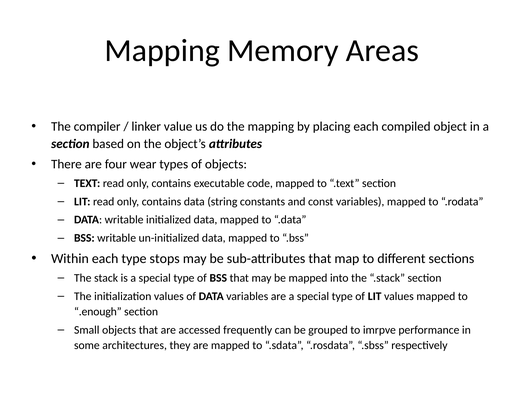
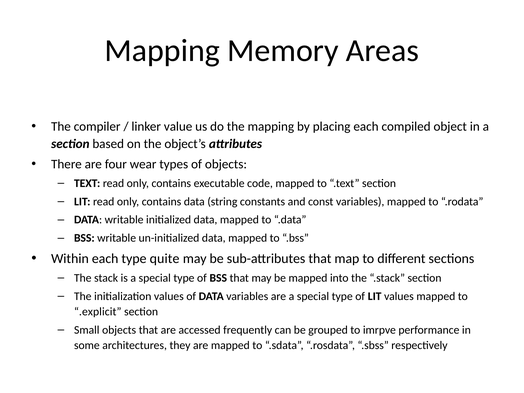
stops: stops -> quite (165, 259)
.enough: .enough -> .explicit (98, 312)
